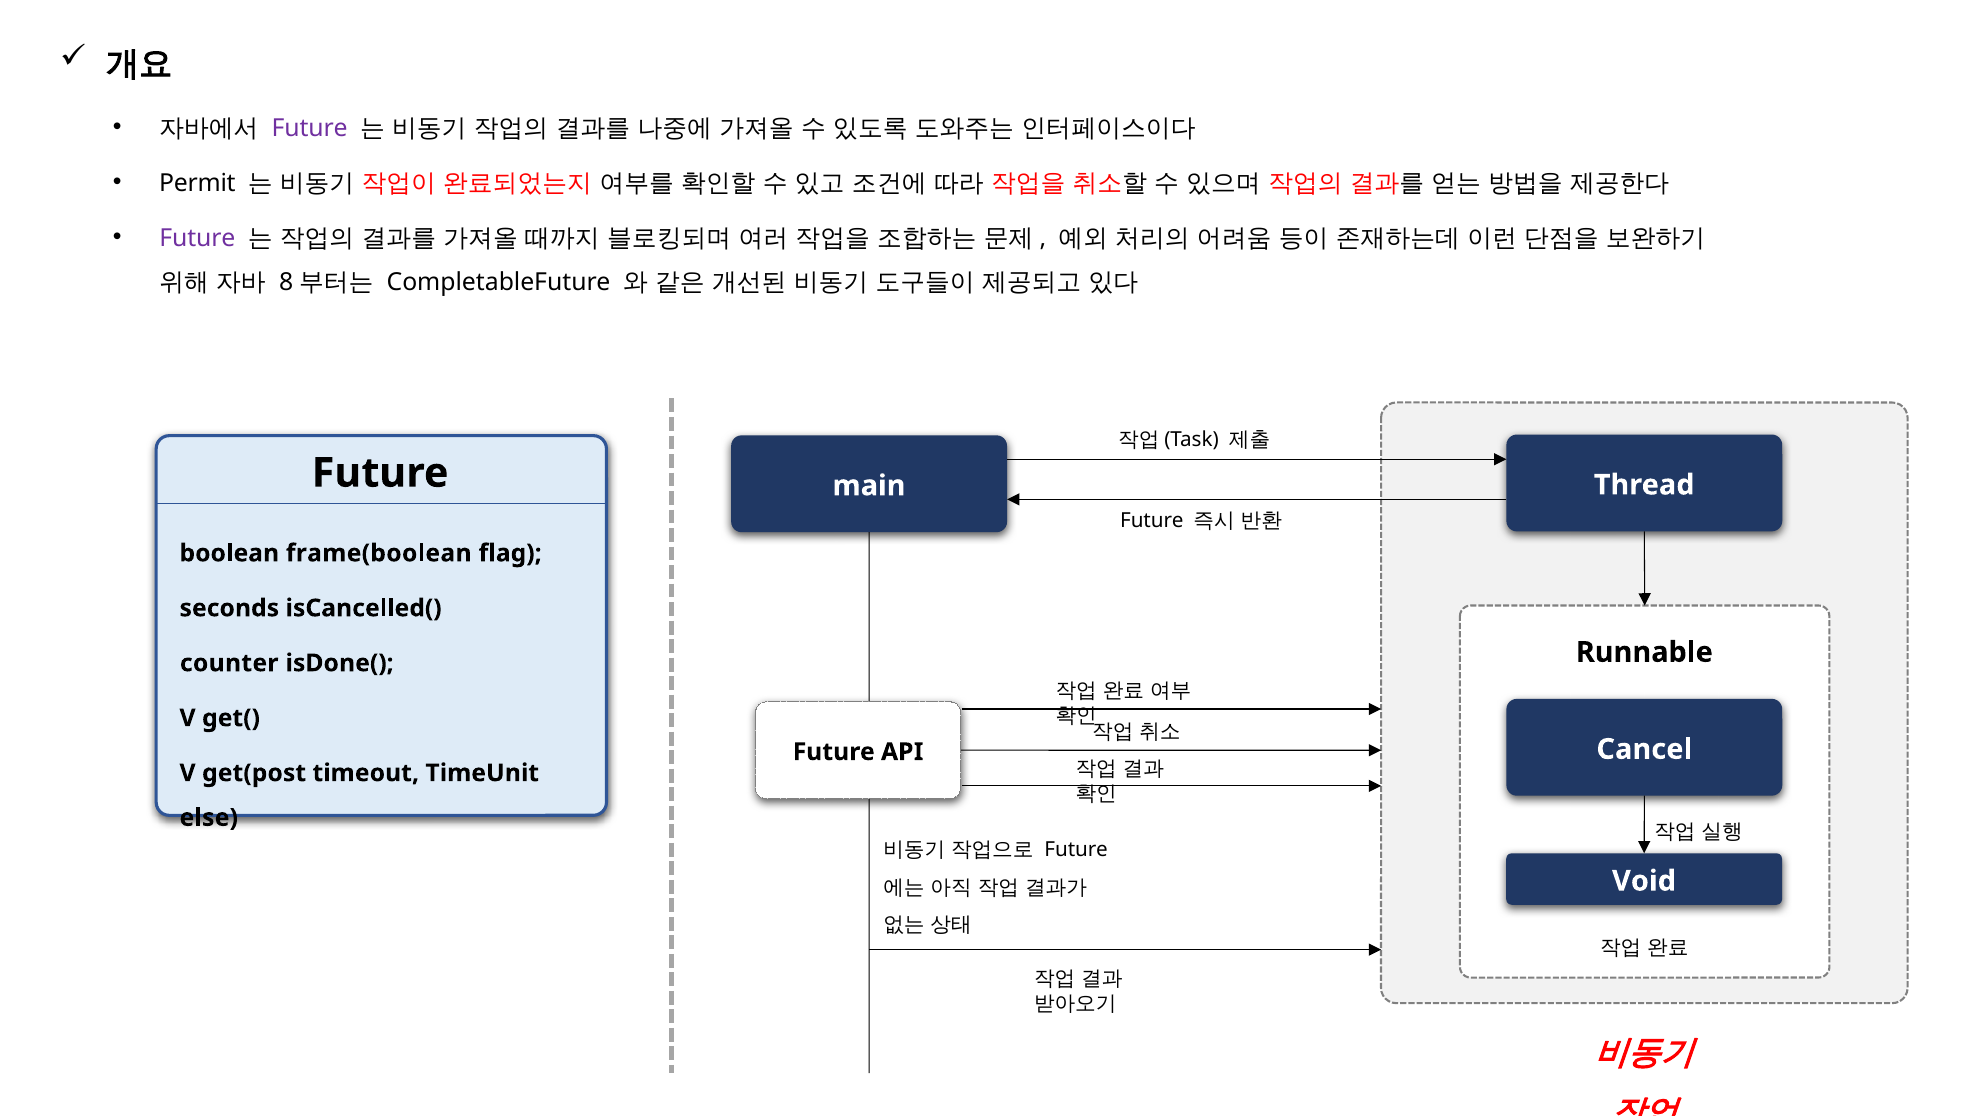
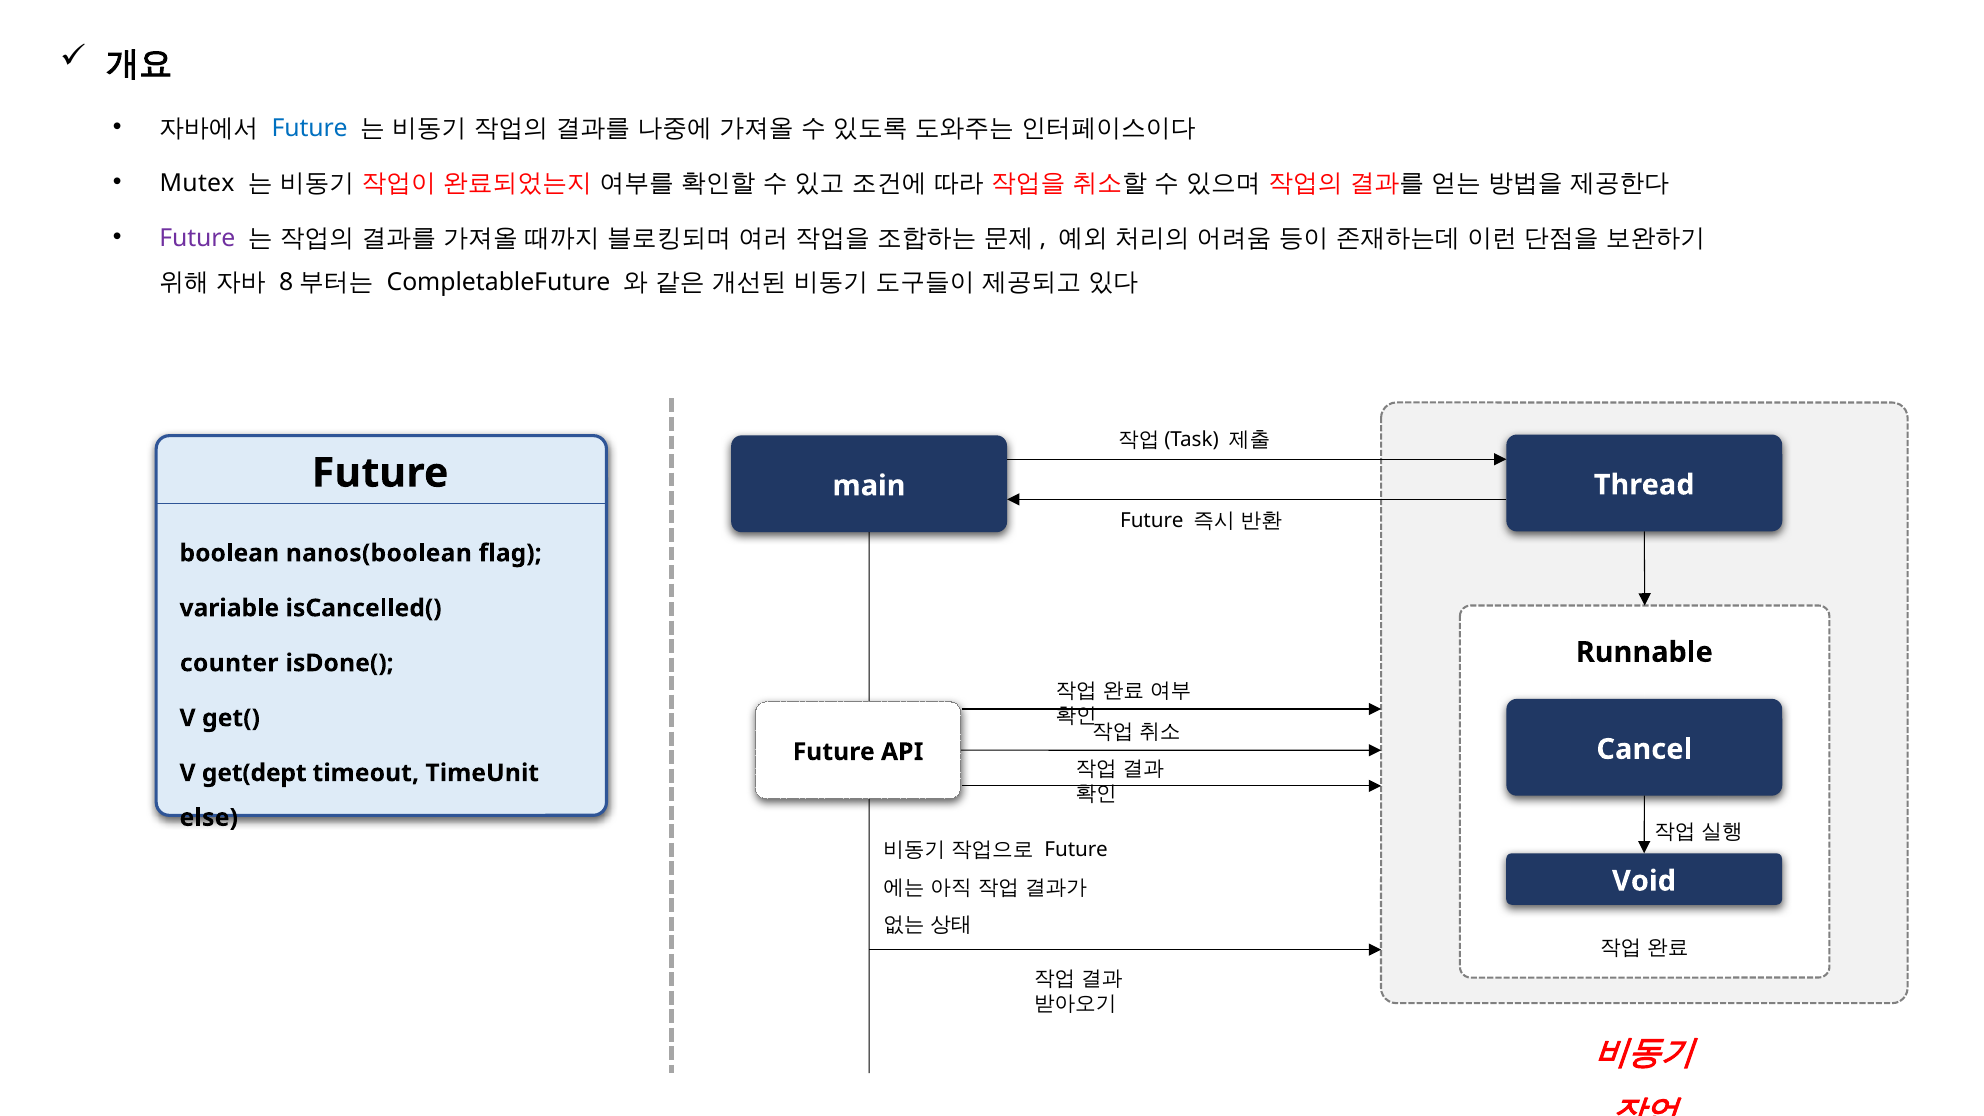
Future colour: purple -> blue (310, 128)
Permit: Permit -> Mutex (197, 183)
frame(boolean: frame(boolean -> nanos(boolean (379, 553)
seconds: seconds -> variable (229, 608)
get(post: get(post -> get(dept (254, 773)
